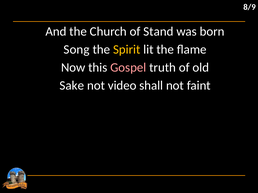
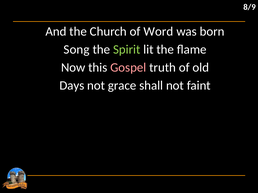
Stand: Stand -> Word (158, 32)
Spirit colour: yellow -> light green (127, 50)
Sake: Sake -> Days (72, 86)
video: video -> grace (122, 86)
